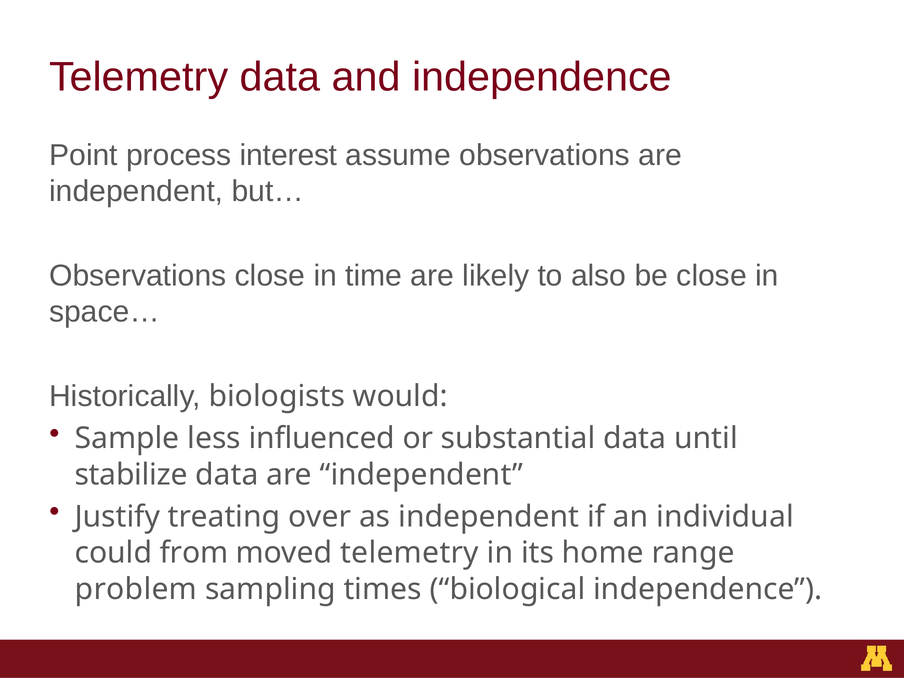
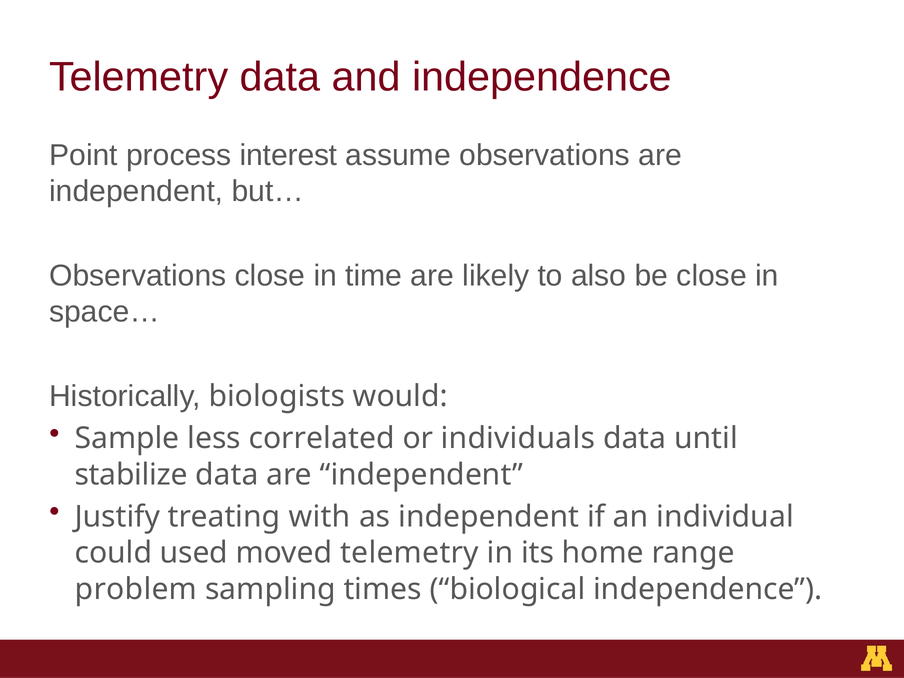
influenced: influenced -> correlated (322, 439)
substantial: substantial -> individuals (518, 439)
over: over -> with (320, 517)
from: from -> used (194, 553)
